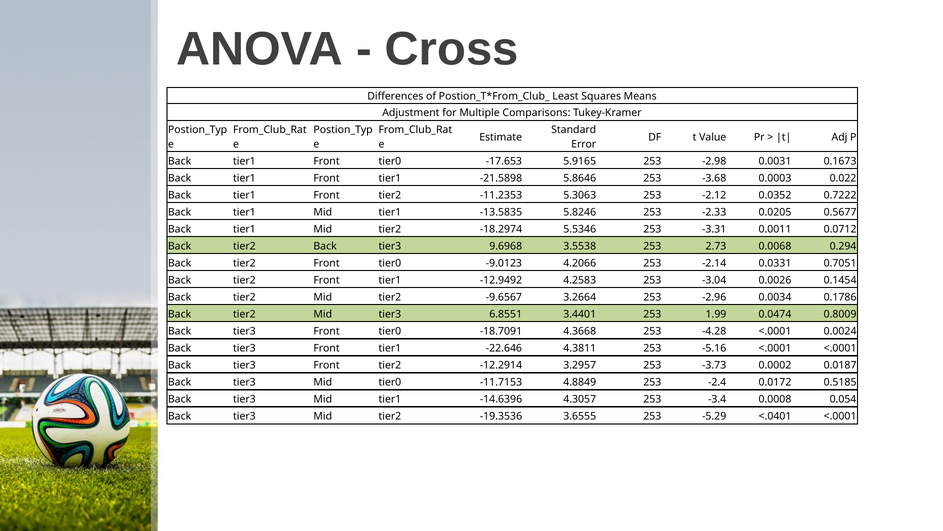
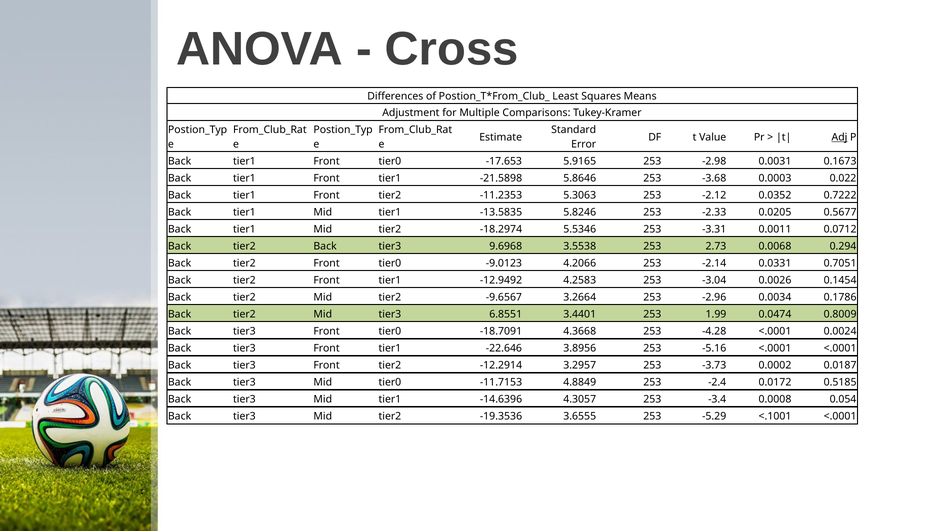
Adj underline: none -> present (839, 137)
4.3811: 4.3811 -> 3.8956 (580, 348)
<.0401: <.0401 -> <.1001 (775, 416)
